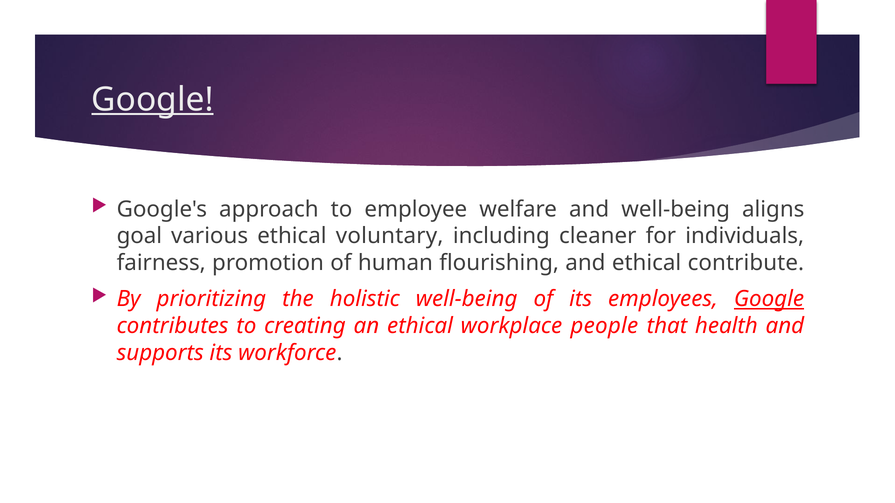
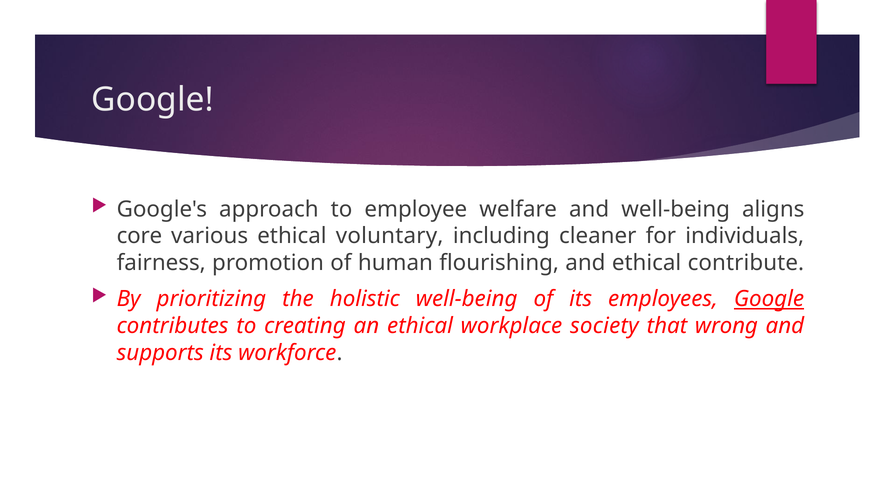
Google underline: present -> none (153, 100)
goal: goal -> core (139, 236)
people: people -> society (604, 326)
health: health -> wrong (726, 326)
